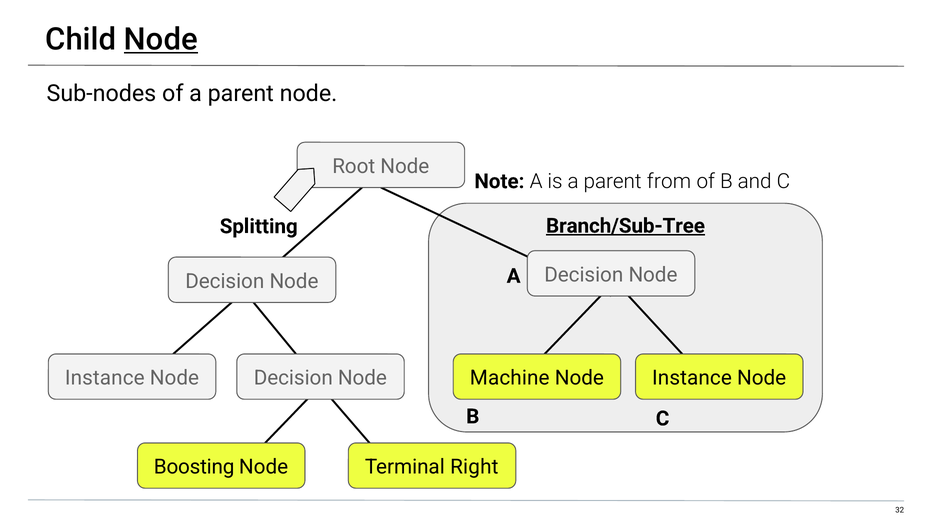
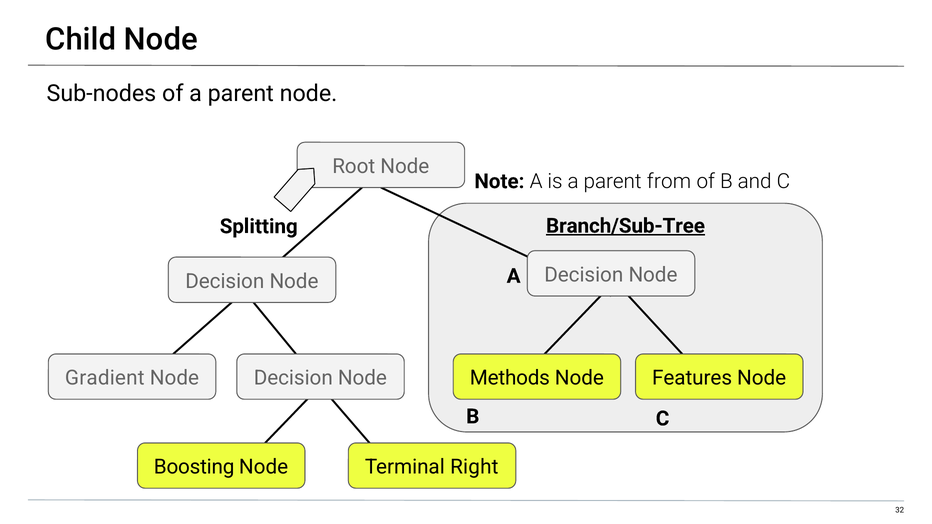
Node underline: present -> none (161, 39)
Instance: Instance -> Gradient (105, 378)
Machine: Machine -> Methods (510, 378)
Instance: Instance -> Features (692, 378)
